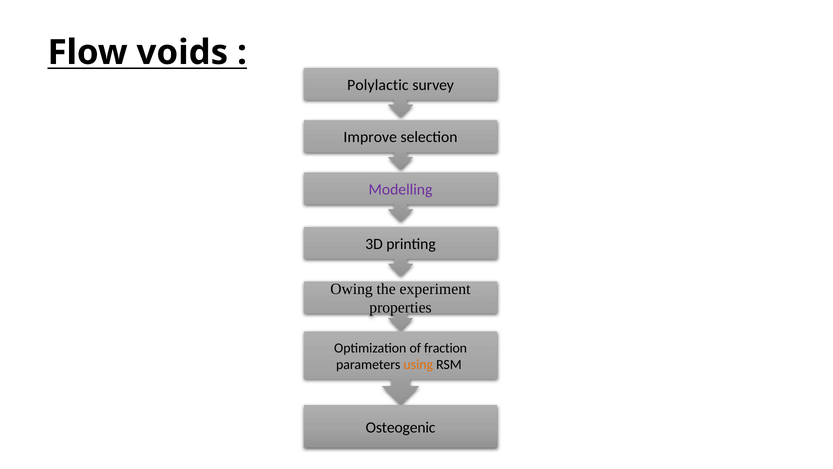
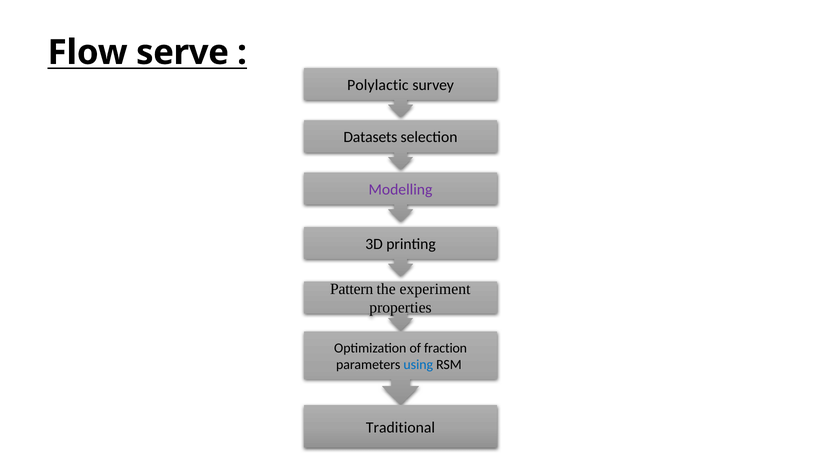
voids: voids -> serve (183, 52)
Improve: Improve -> Datasets (370, 137)
Owing: Owing -> Pattern (352, 289)
using colour: orange -> blue (418, 364)
Osteogenic: Osteogenic -> Traditional (400, 427)
